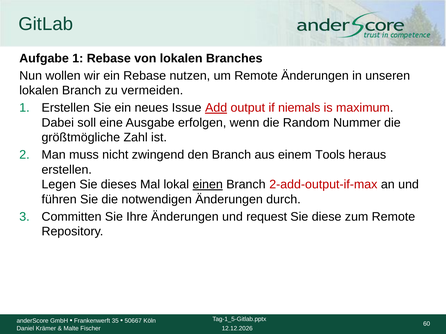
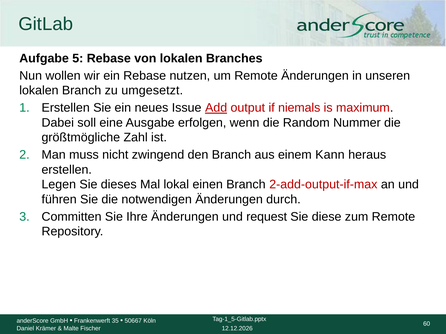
Aufgabe 1: 1 -> 5 (78, 58)
vermeiden: vermeiden -> umgesetzt (152, 91)
Tools: Tools -> Kann (330, 155)
einen underline: present -> none (208, 185)
